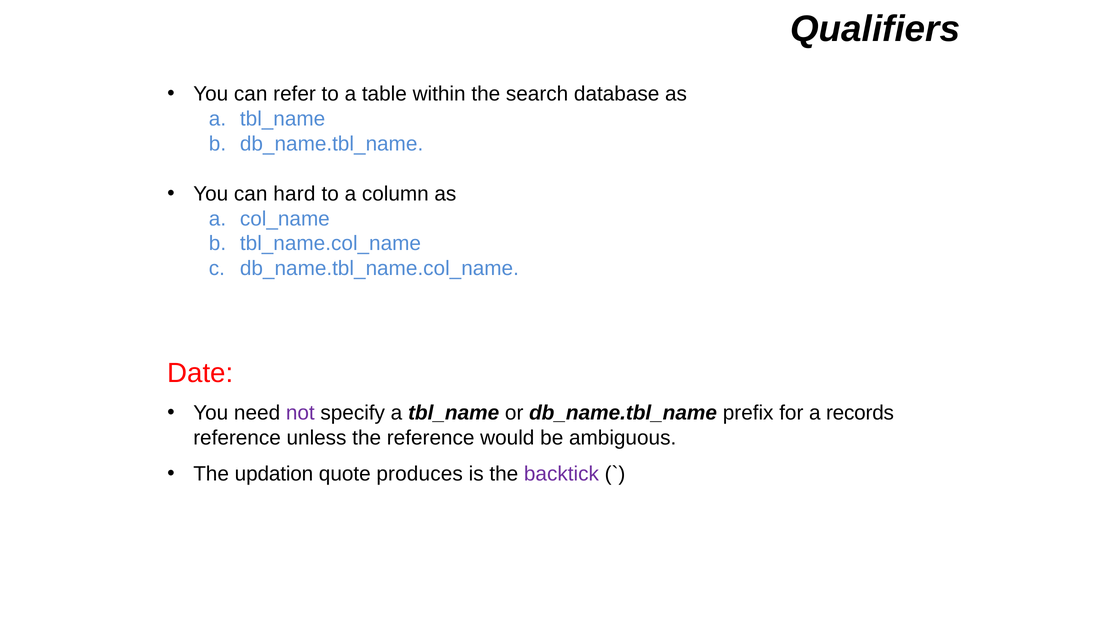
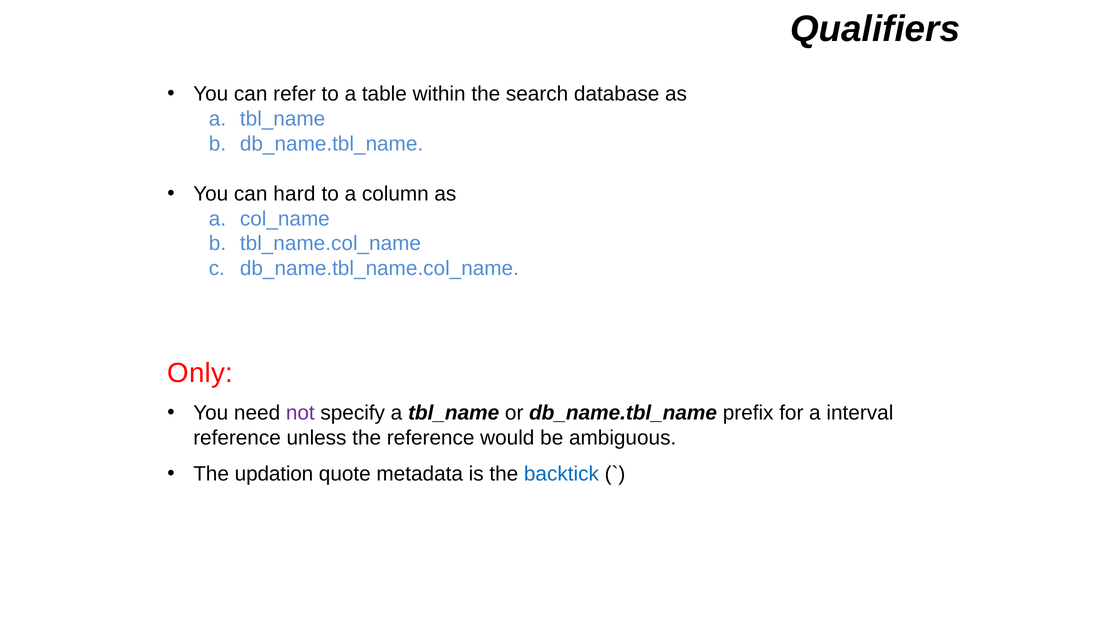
Date: Date -> Only (200, 373)
records: records -> interval (860, 413)
produces: produces -> metadata (420, 474)
backtick colour: purple -> blue (561, 474)
